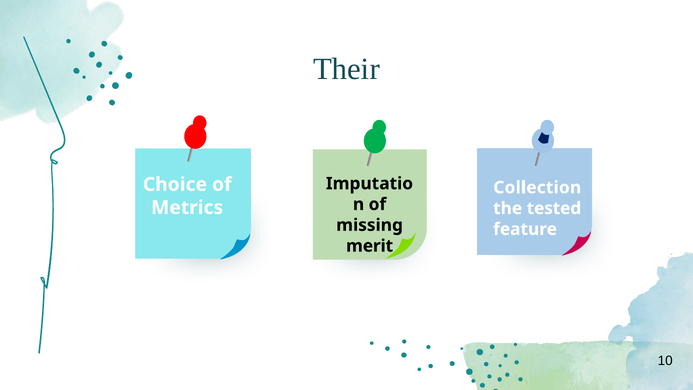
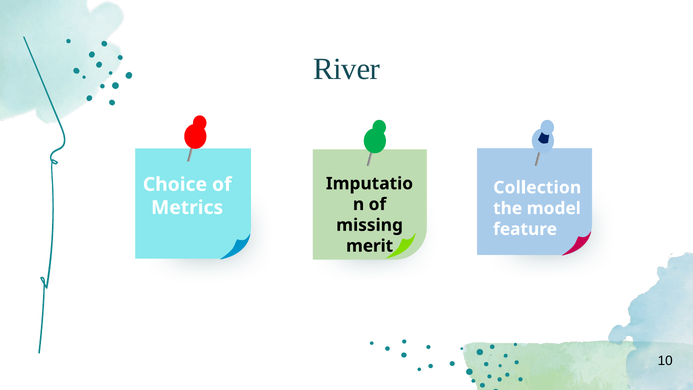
Their: Their -> River (347, 69)
tested: tested -> model (554, 208)
